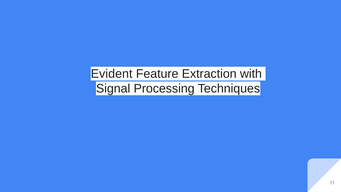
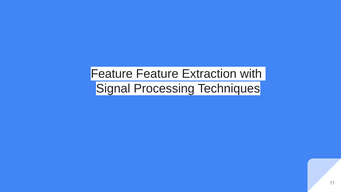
Evident: Evident -> Feature (112, 74)
